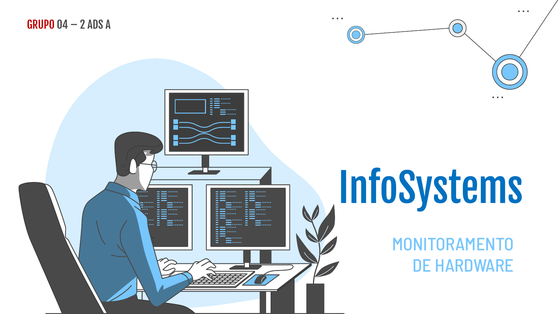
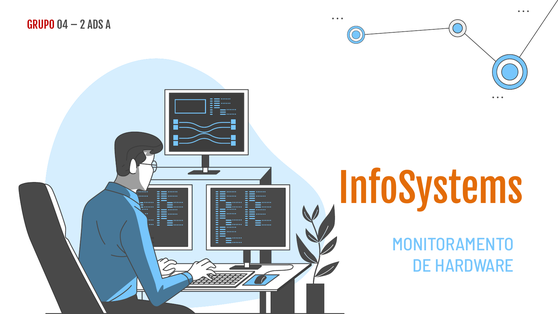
InfoSystems colour: blue -> orange (431, 190)
